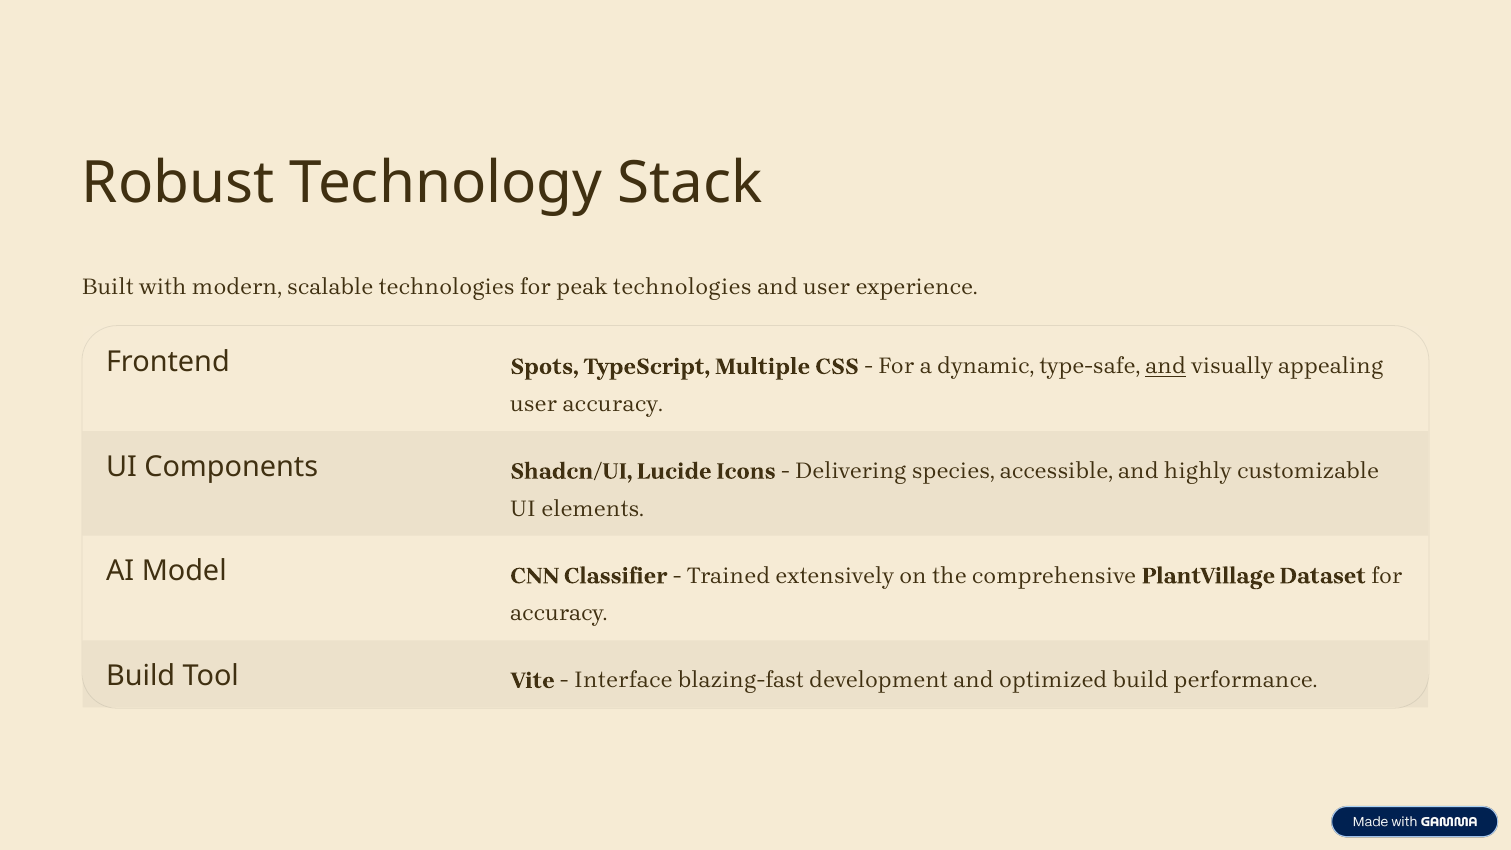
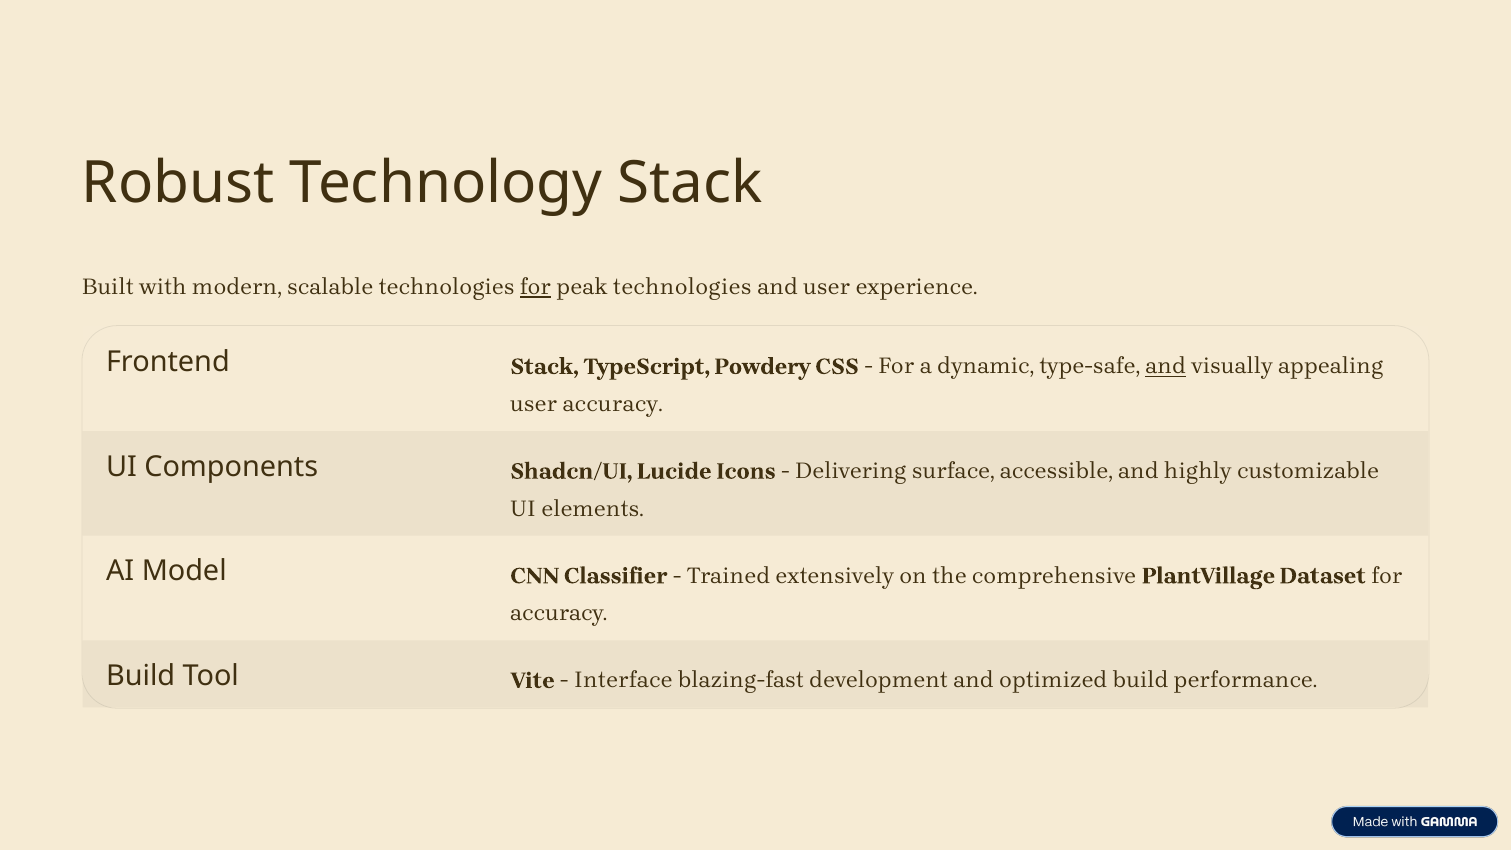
for underline: none -> present (536, 287)
Frontend Spots: Spots -> Stack (544, 366)
Multiple: Multiple -> Powdery (763, 366)
species: species -> surface (953, 471)
